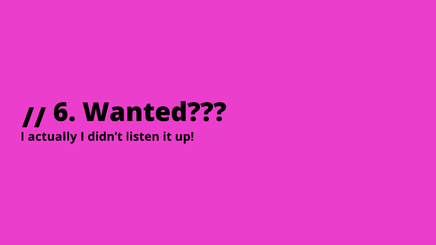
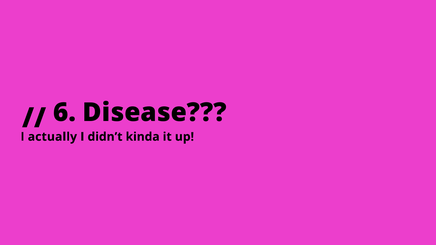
Wanted: Wanted -> Disease (155, 113)
listen: listen -> kinda (143, 137)
